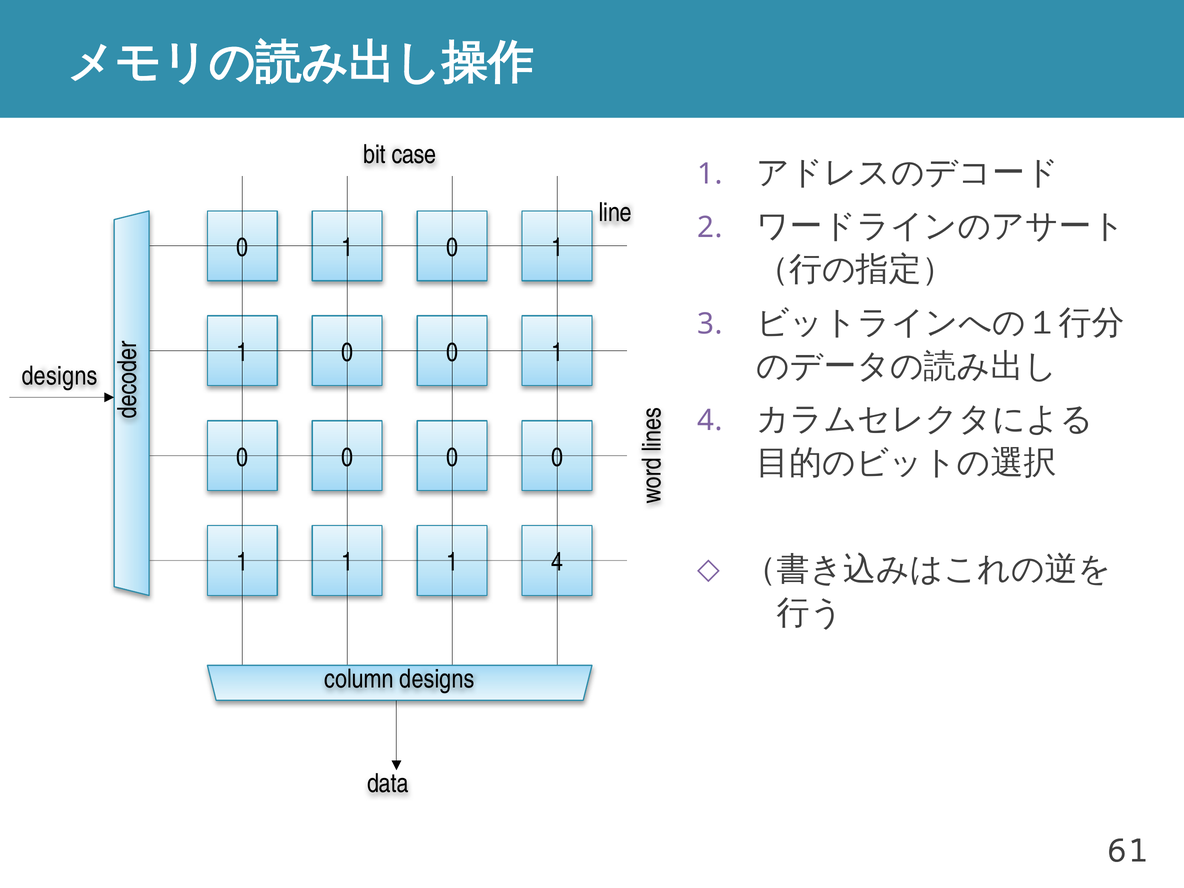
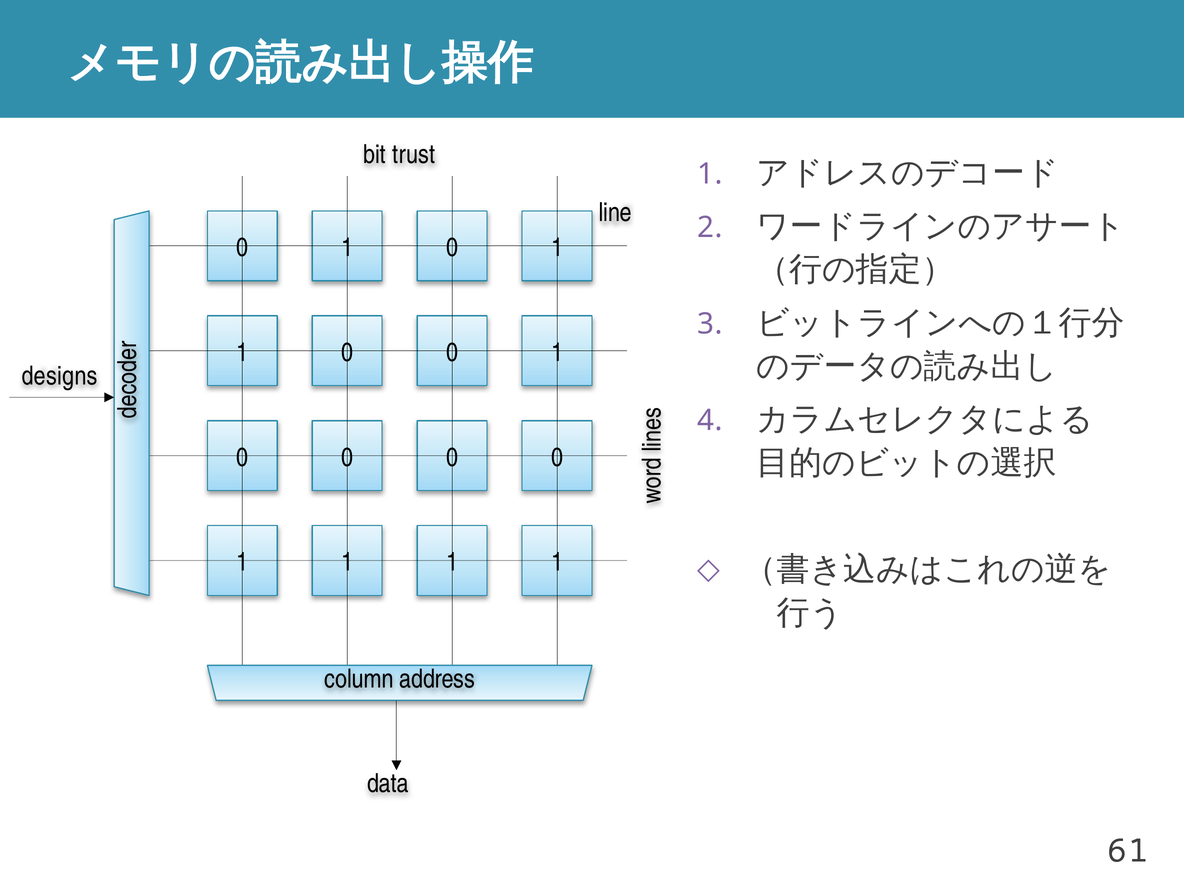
case: case -> trust (414, 154)
1 1 1 4: 4 -> 1 (557, 562)
column designs: designs -> address (437, 679)
